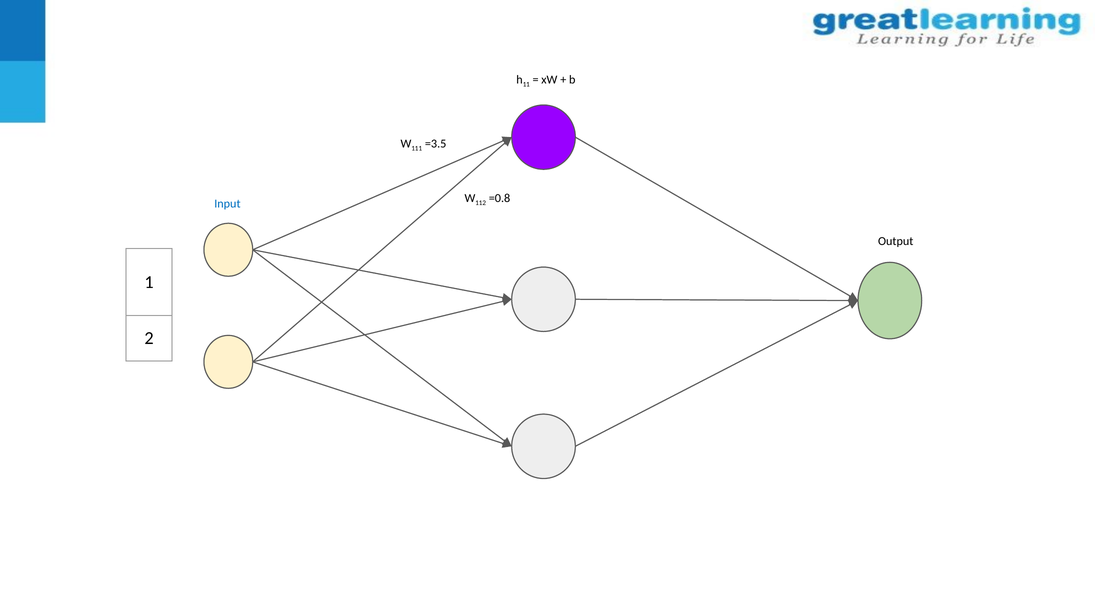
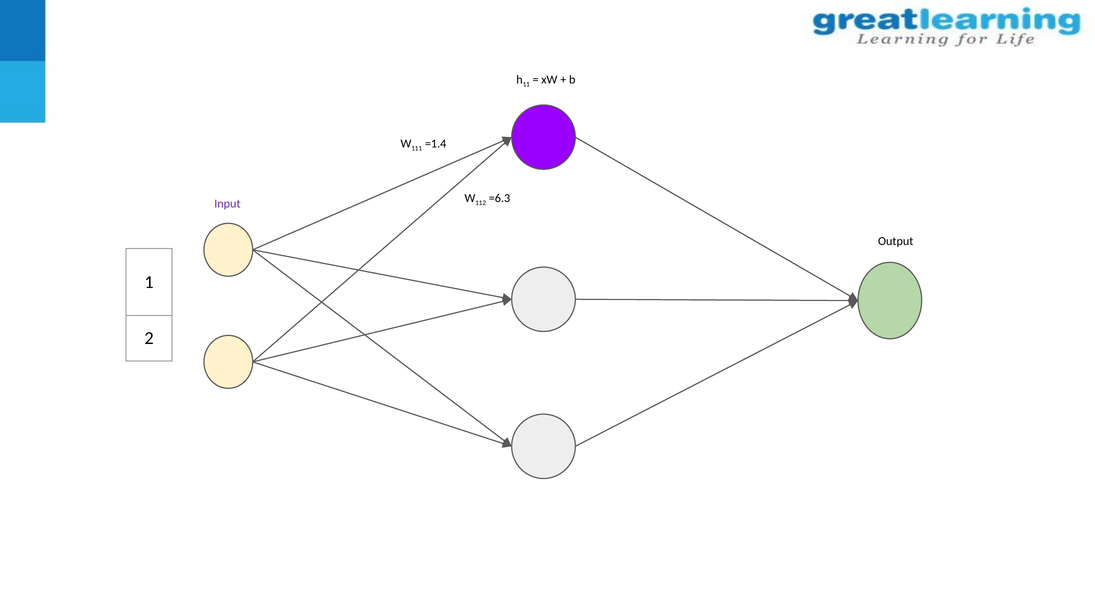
=3.5: =3.5 -> =1.4 (436, 144)
=0.8: =0.8 -> =6.3 (500, 198)
Input colour: blue -> purple (227, 204)
